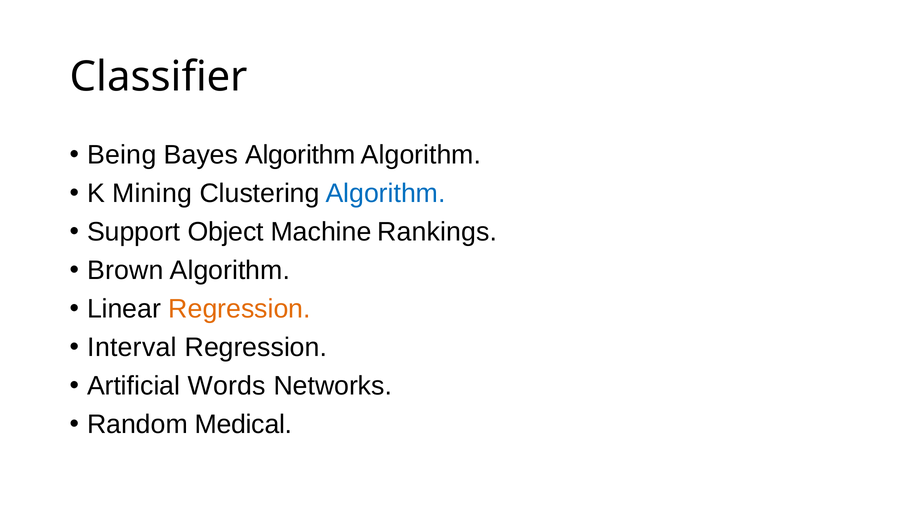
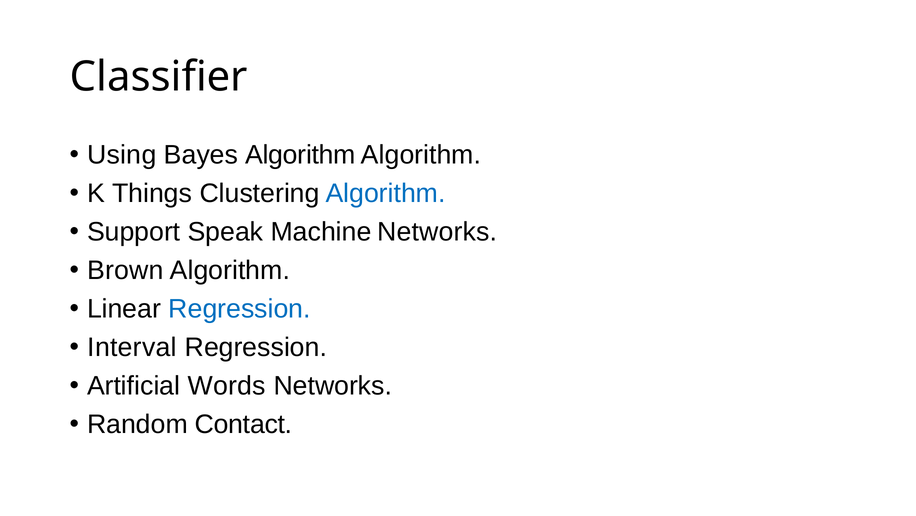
Being: Being -> Using (122, 155)
Mining: Mining -> Things (152, 193)
Object: Object -> Speak (225, 232)
Machine Rankings: Rankings -> Networks (437, 232)
Regression colour: orange -> blue (240, 308)
Medical: Medical -> Contact (243, 424)
